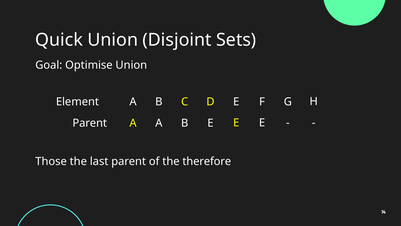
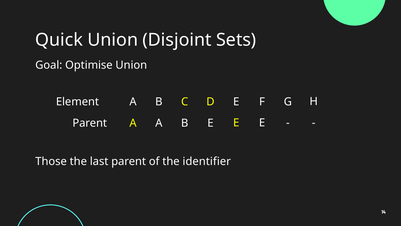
therefore: therefore -> identifier (207, 161)
